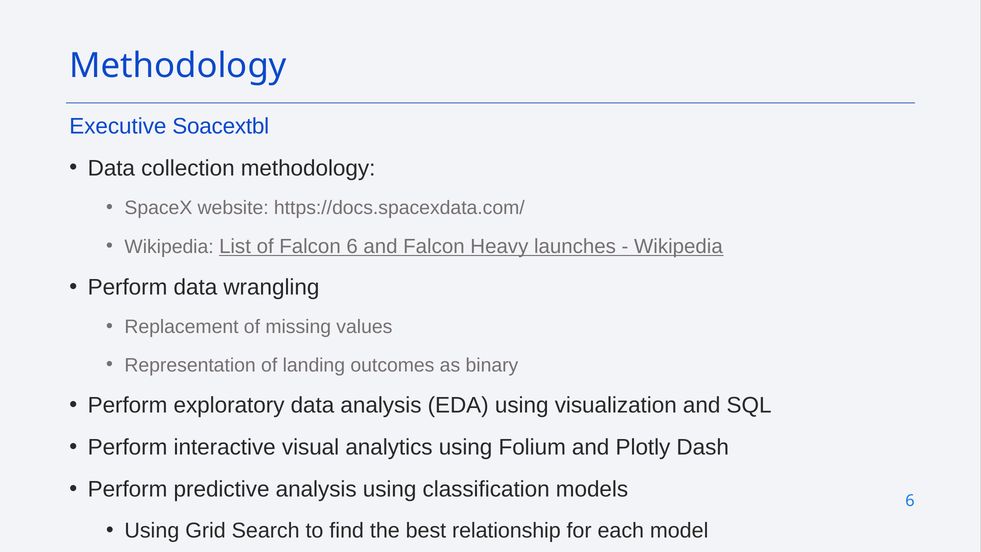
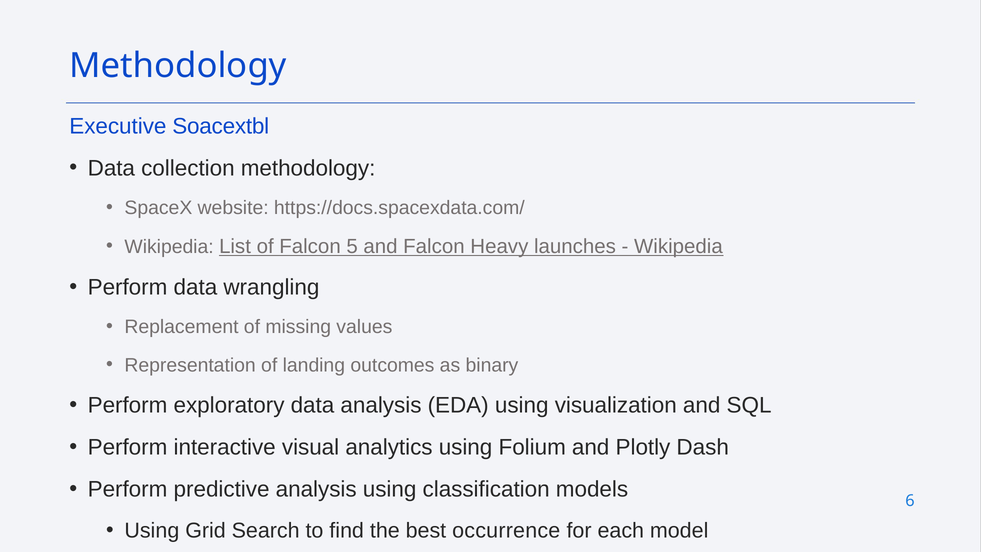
Falcon 6: 6 -> 5 (352, 246)
relationship: relationship -> occurrence (506, 530)
